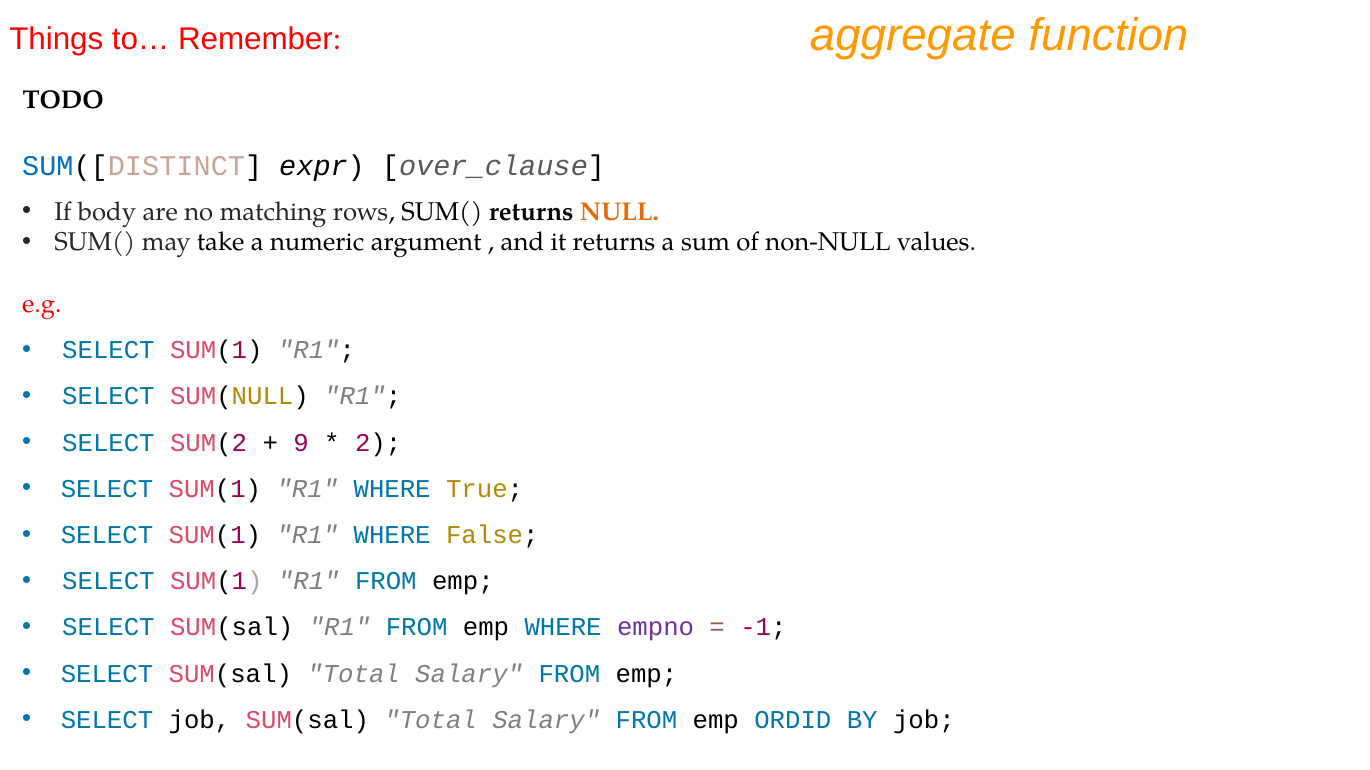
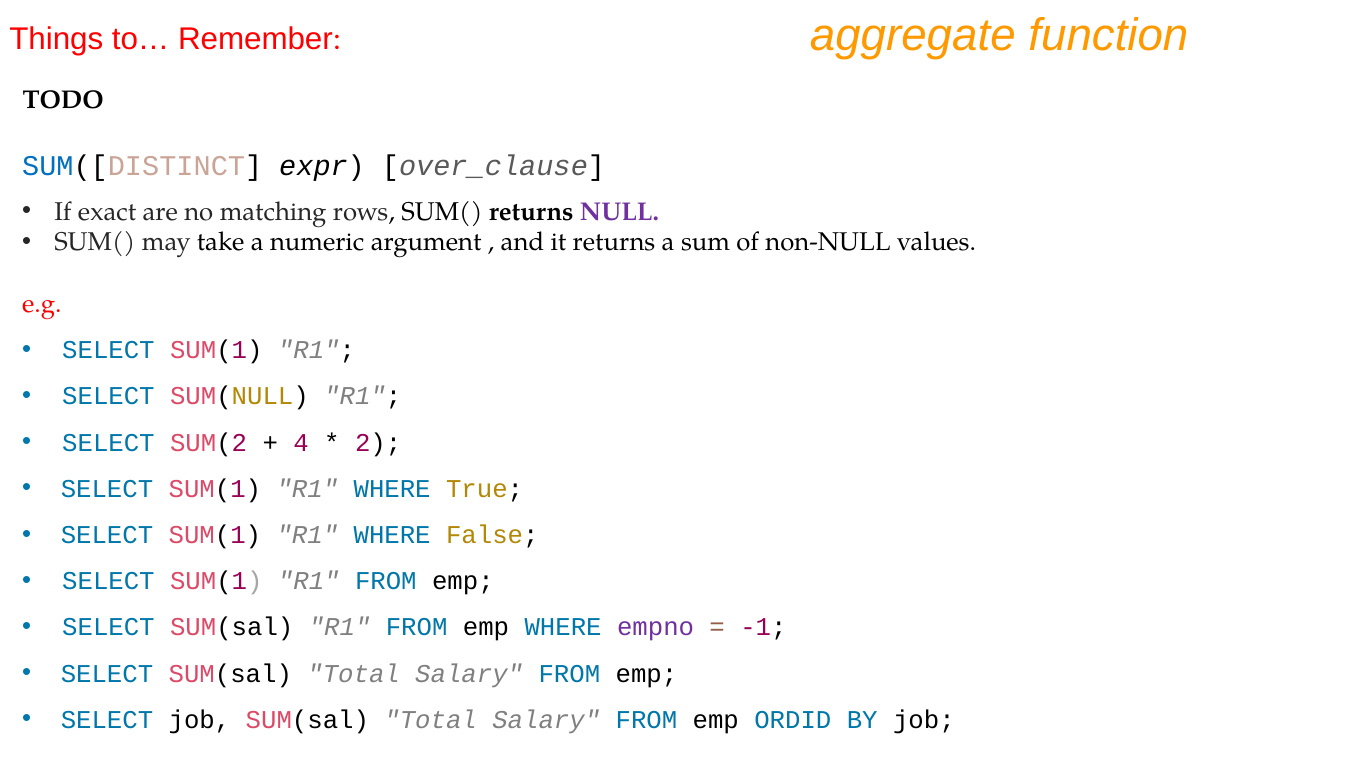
body: body -> exact (107, 212)
NULL colour: orange -> purple (620, 212)
9: 9 -> 4 (301, 443)
